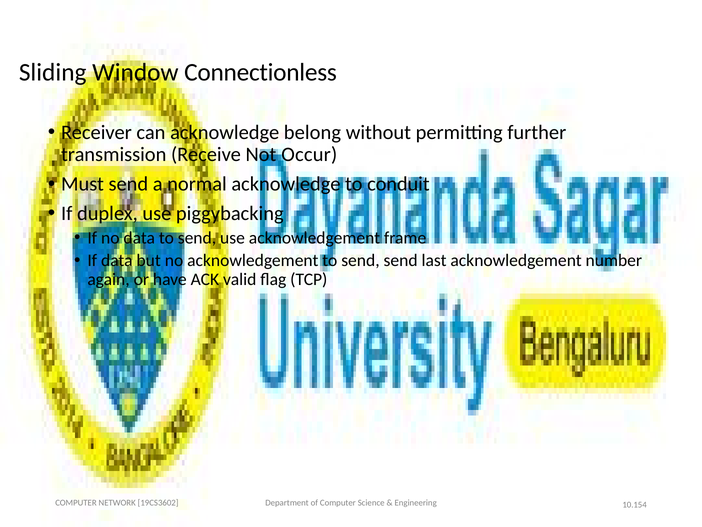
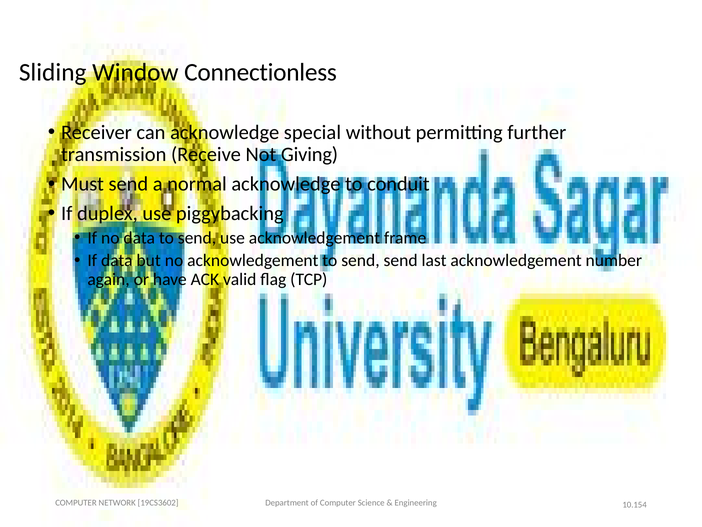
belong: belong -> special (312, 132)
Occur: Occur -> Giving (309, 154)
